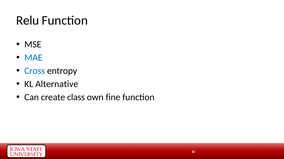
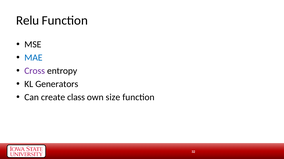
Cross colour: blue -> purple (35, 71)
Alternative: Alternative -> Generators (57, 84)
fine: fine -> size (113, 98)
